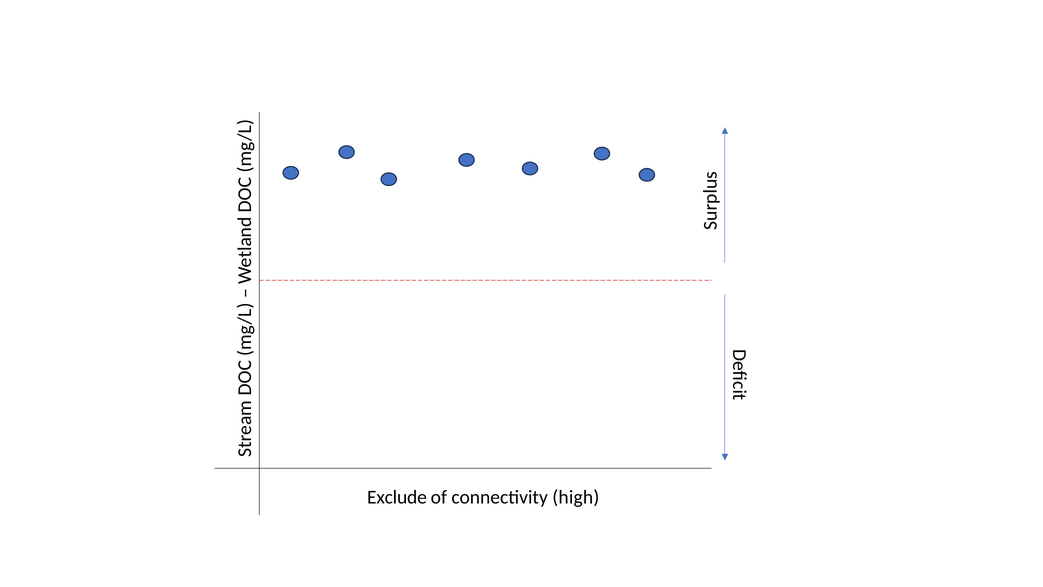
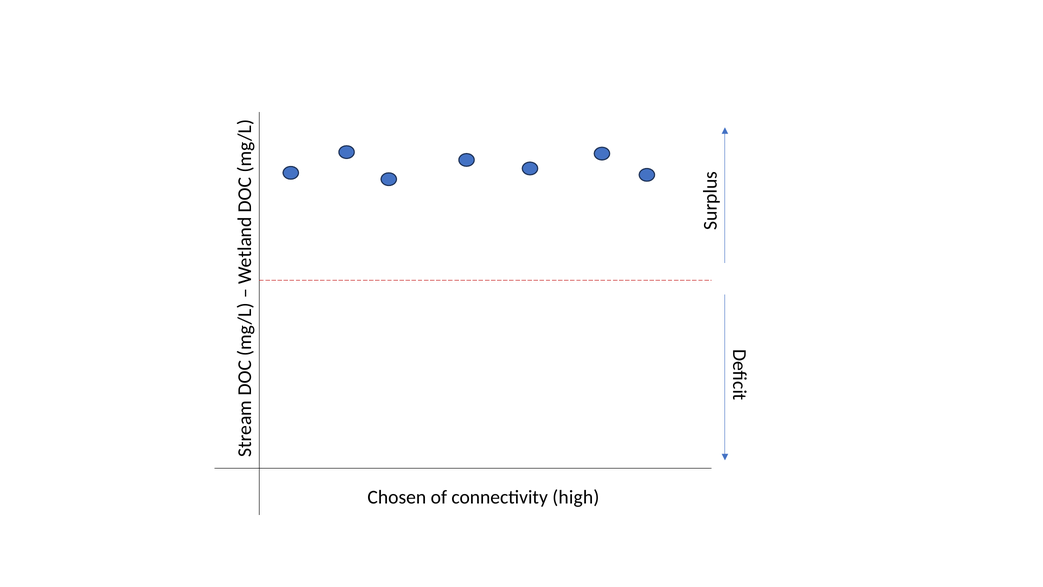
Exclude: Exclude -> Chosen (397, 497)
